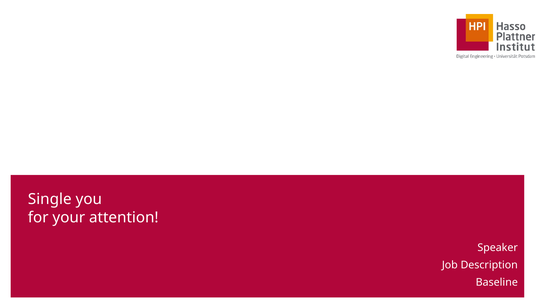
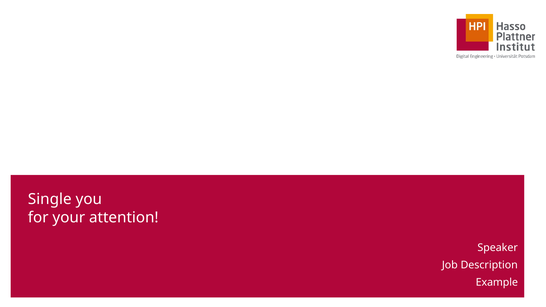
Baseline: Baseline -> Example (497, 282)
